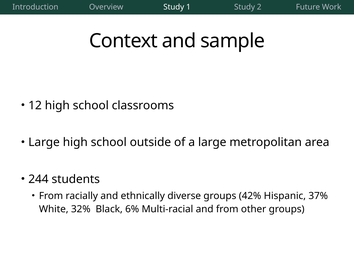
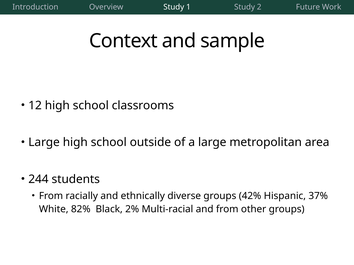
32%: 32% -> 82% (81, 210)
6%: 6% -> 2% (132, 210)
